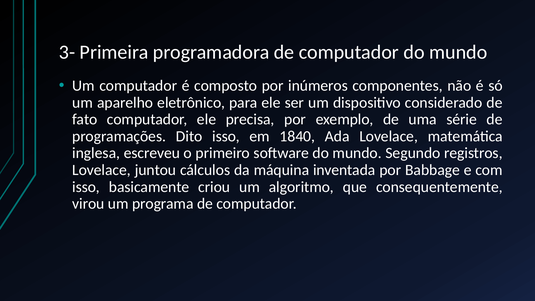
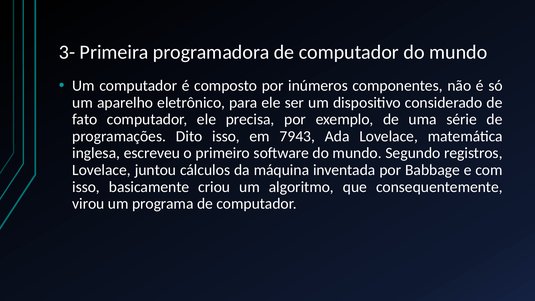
1840: 1840 -> 7943 (297, 136)
